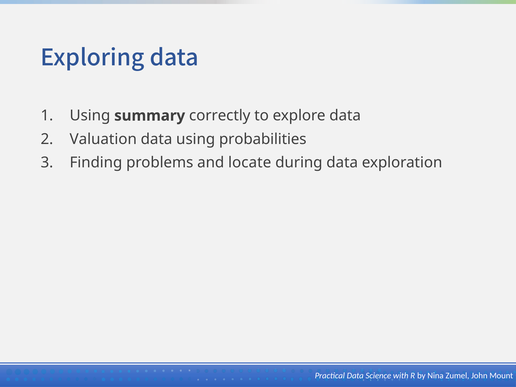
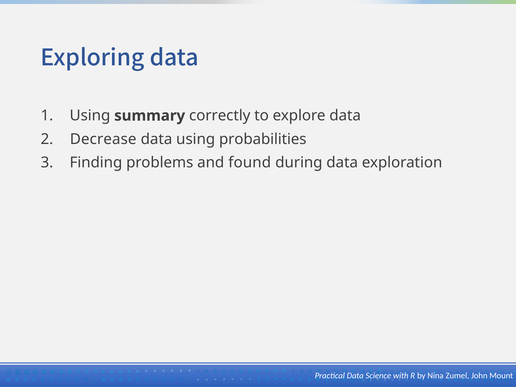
Valuation: Valuation -> Decrease (103, 139)
locate: locate -> found (250, 163)
